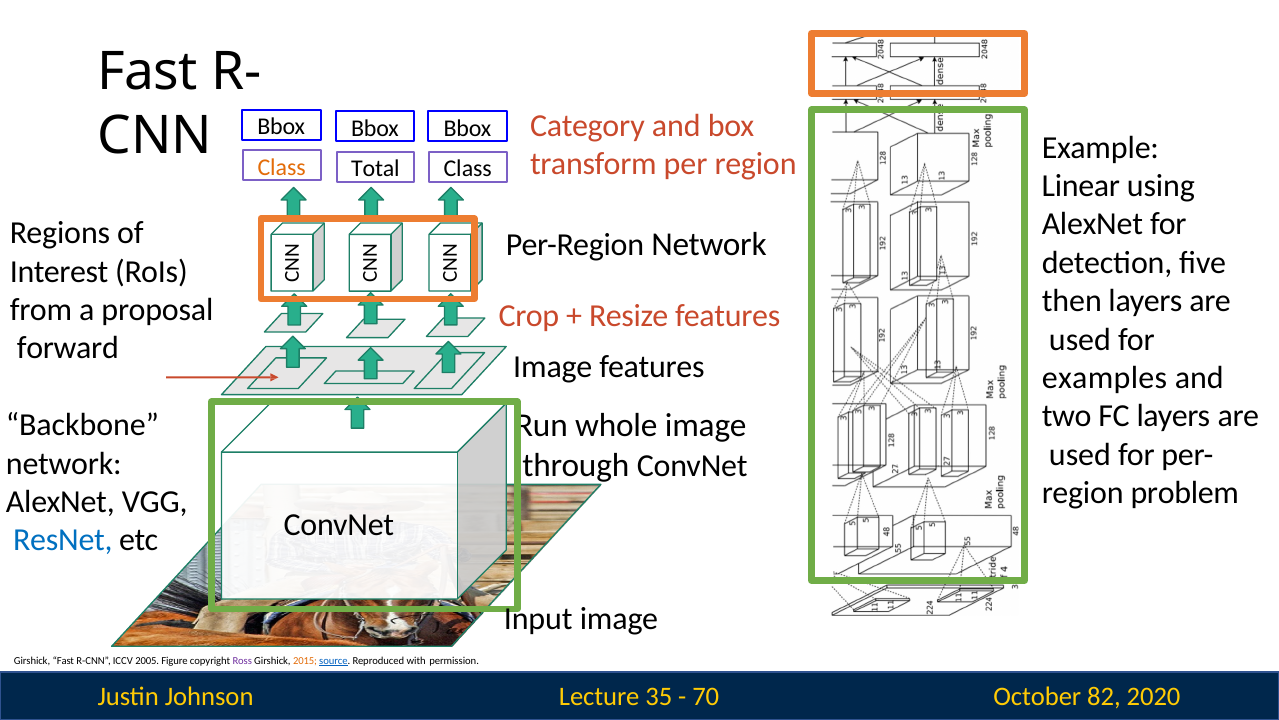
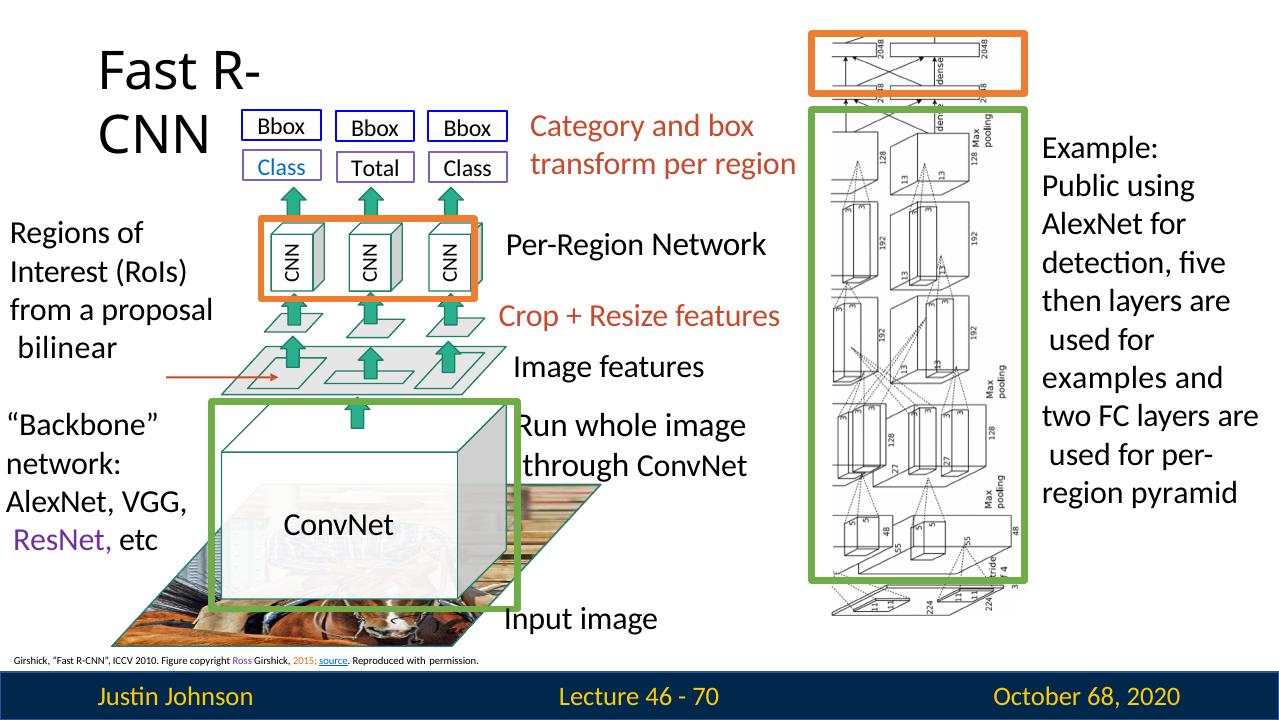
Class colour: orange -> blue (282, 168)
Linear: Linear -> Public (1081, 186)
forward: forward -> bilinear (68, 348)
problem: problem -> pyramid (1185, 493)
ResNet colour: blue -> purple (63, 540)
2005: 2005 -> 2010 (147, 661)
35: 35 -> 46 (659, 696)
82: 82 -> 68 (1104, 696)
